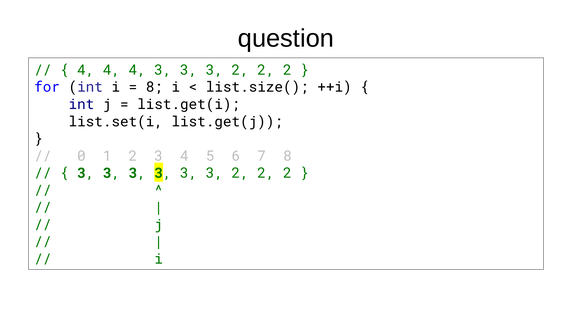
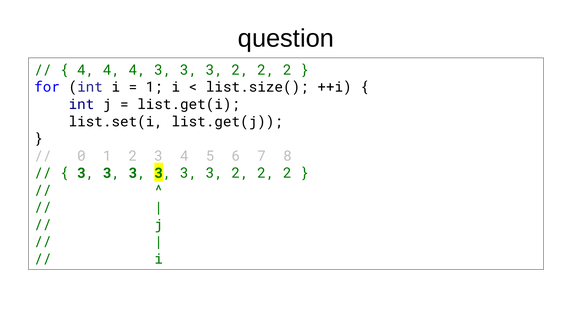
8: 8 -> 1 (154, 87)
